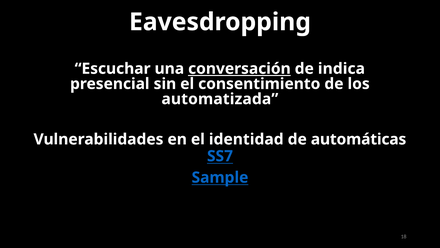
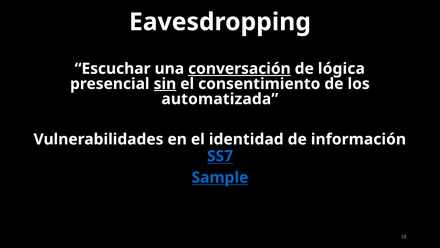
indica: indica -> lógica (341, 69)
sin underline: none -> present (165, 84)
automáticas: automáticas -> información (358, 139)
